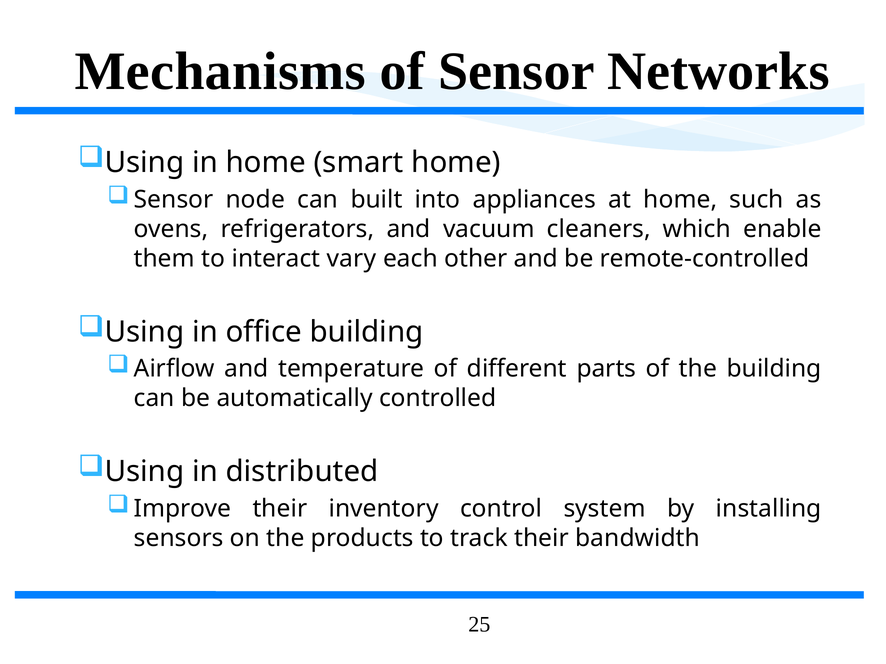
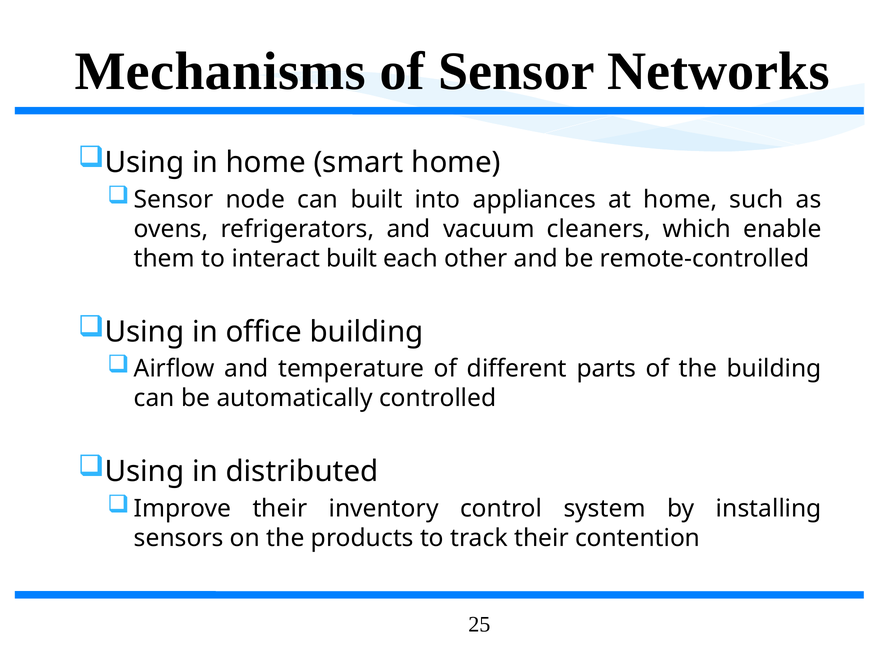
interact vary: vary -> built (352, 259)
bandwidth: bandwidth -> contention (638, 538)
